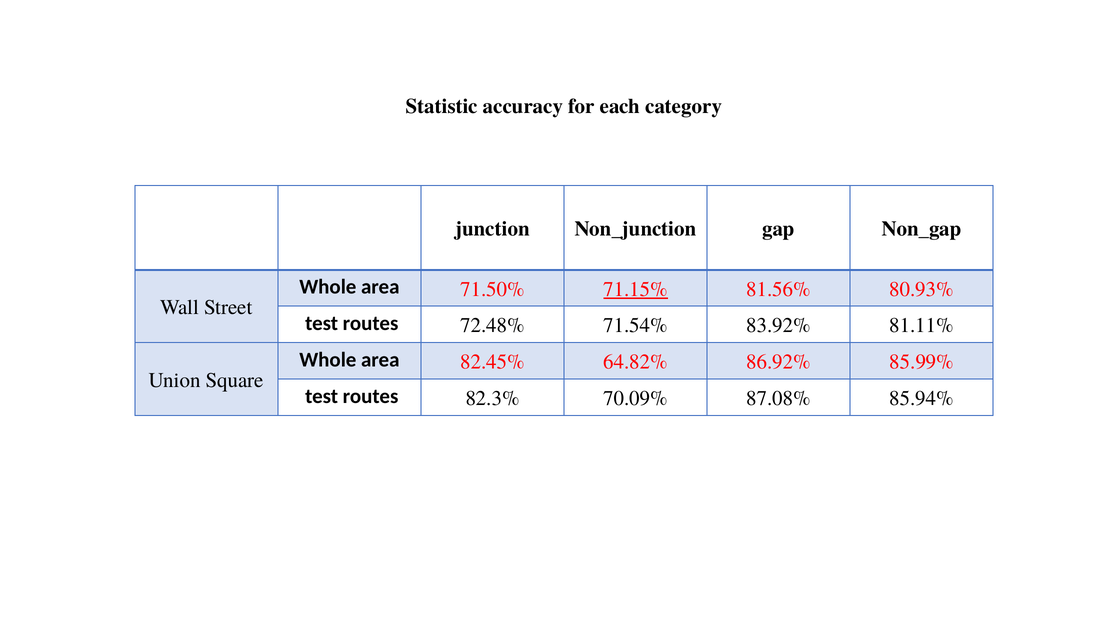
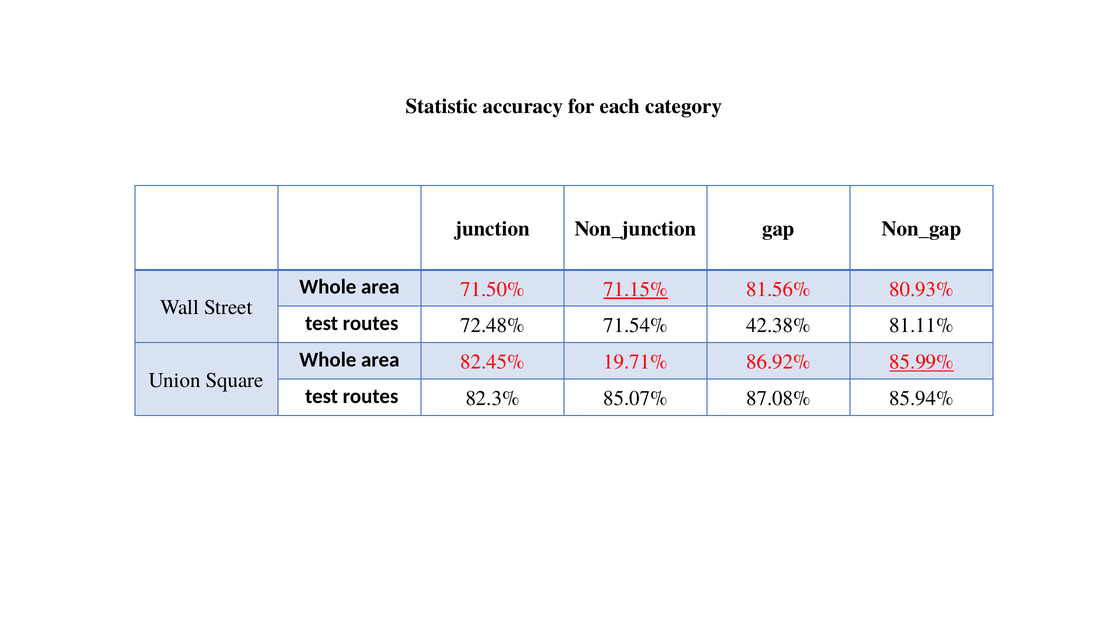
83.92%: 83.92% -> 42.38% (779, 325)
64.82%: 64.82% -> 19.71% (636, 362)
85.99% underline: none -> present (922, 362)
70.09%: 70.09% -> 85.07% (636, 398)
